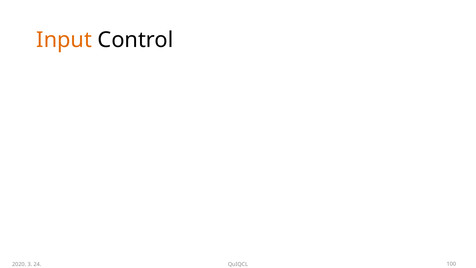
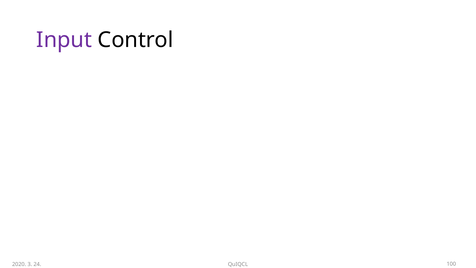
Input colour: orange -> purple (64, 40)
